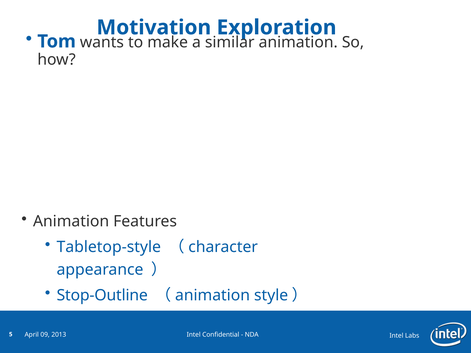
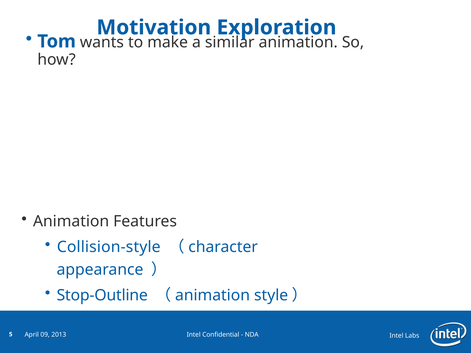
Tabletop-style: Tabletop-style -> Collision-style (109, 247)
